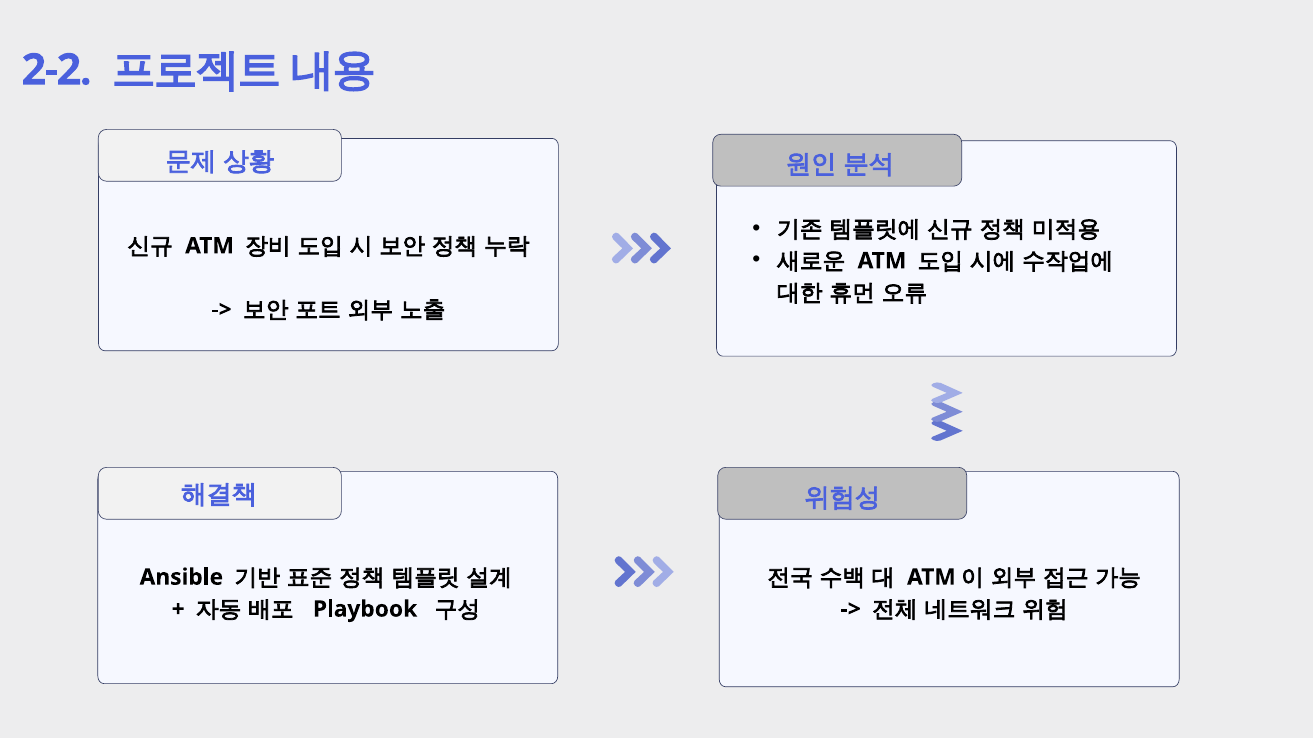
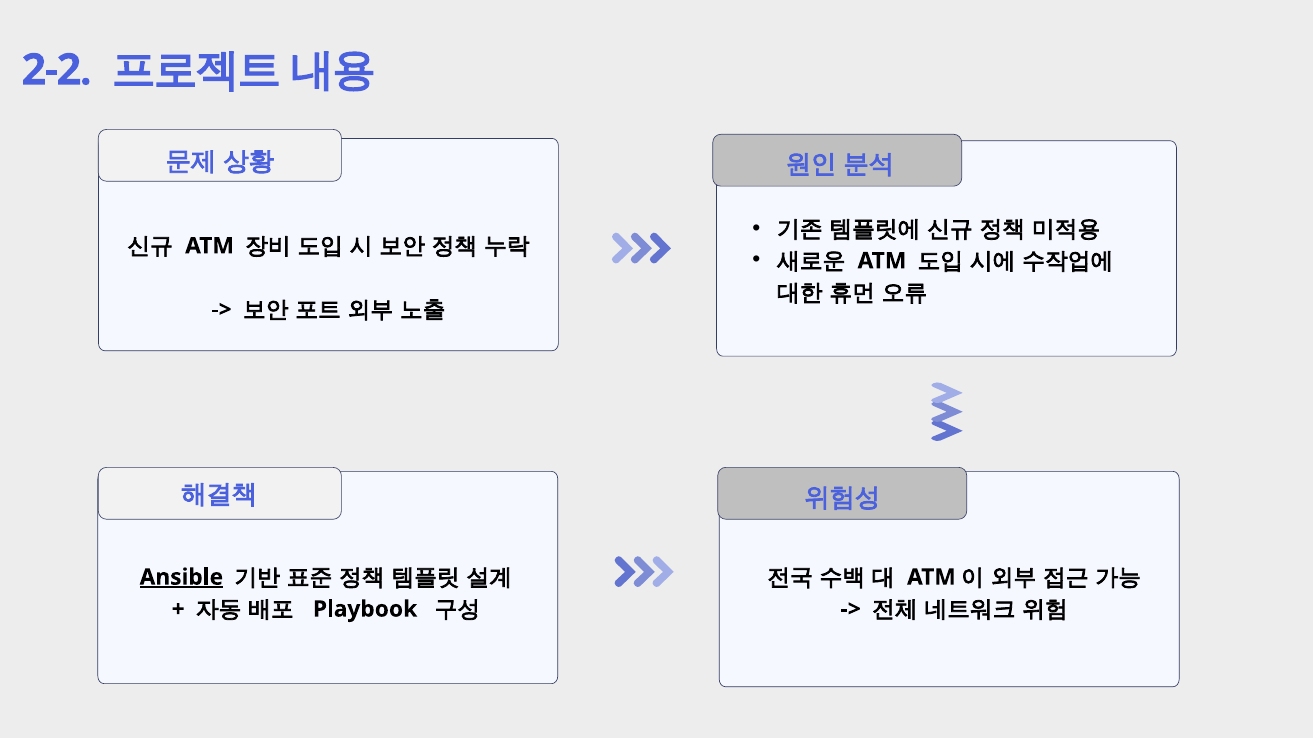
Ansible underline: none -> present (181, 578)
